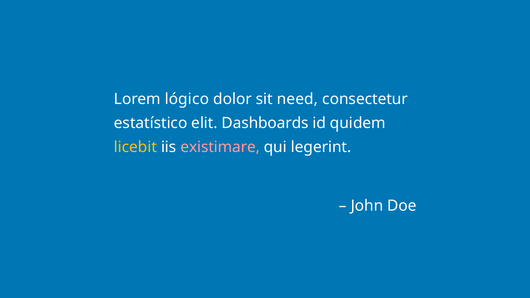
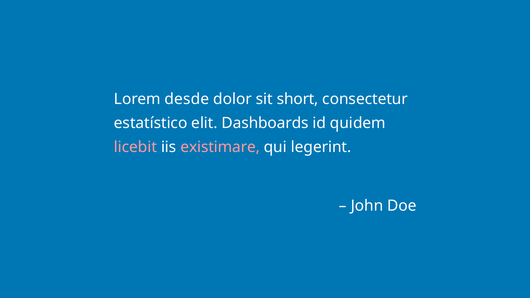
lógico: lógico -> desde (187, 99)
need: need -> short (298, 99)
licebit colour: yellow -> pink (135, 147)
